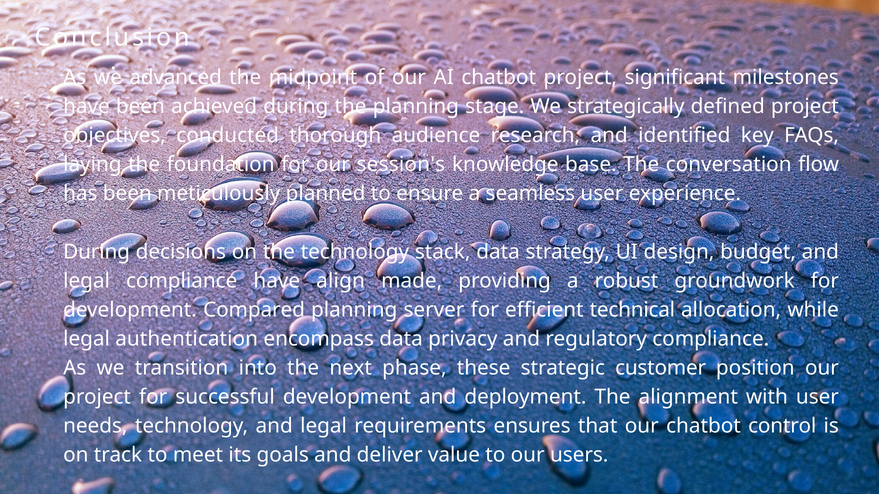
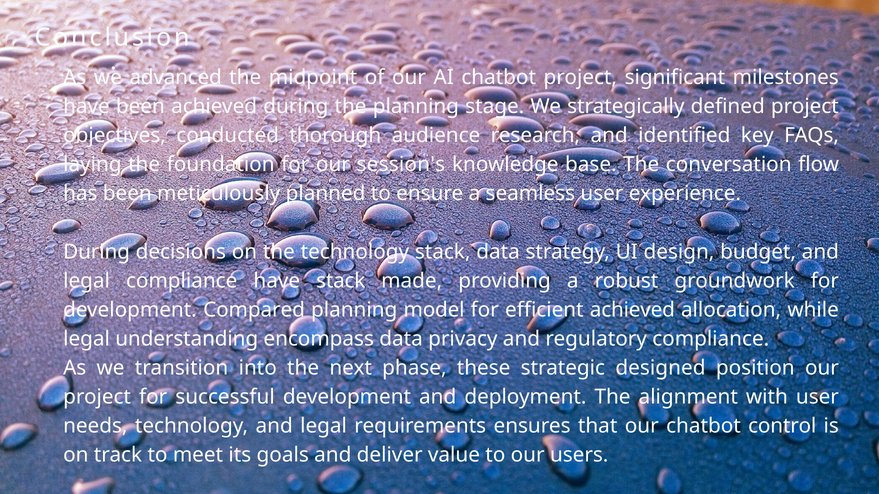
have align: align -> stack (341, 281)
server: server -> model (434, 310)
efficient technical: technical -> achieved (632, 310)
authentication: authentication -> understanding (187, 339)
customer: customer -> designed (660, 368)
